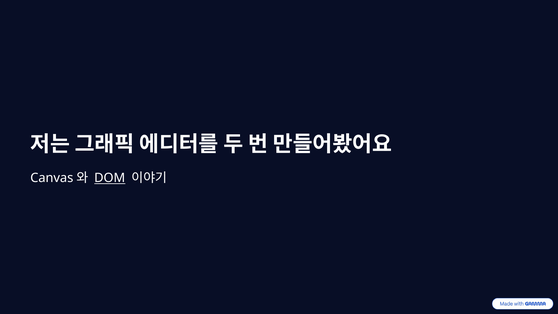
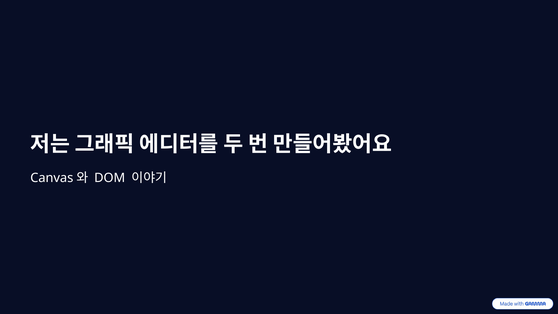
DOM underline: present -> none (110, 178)
